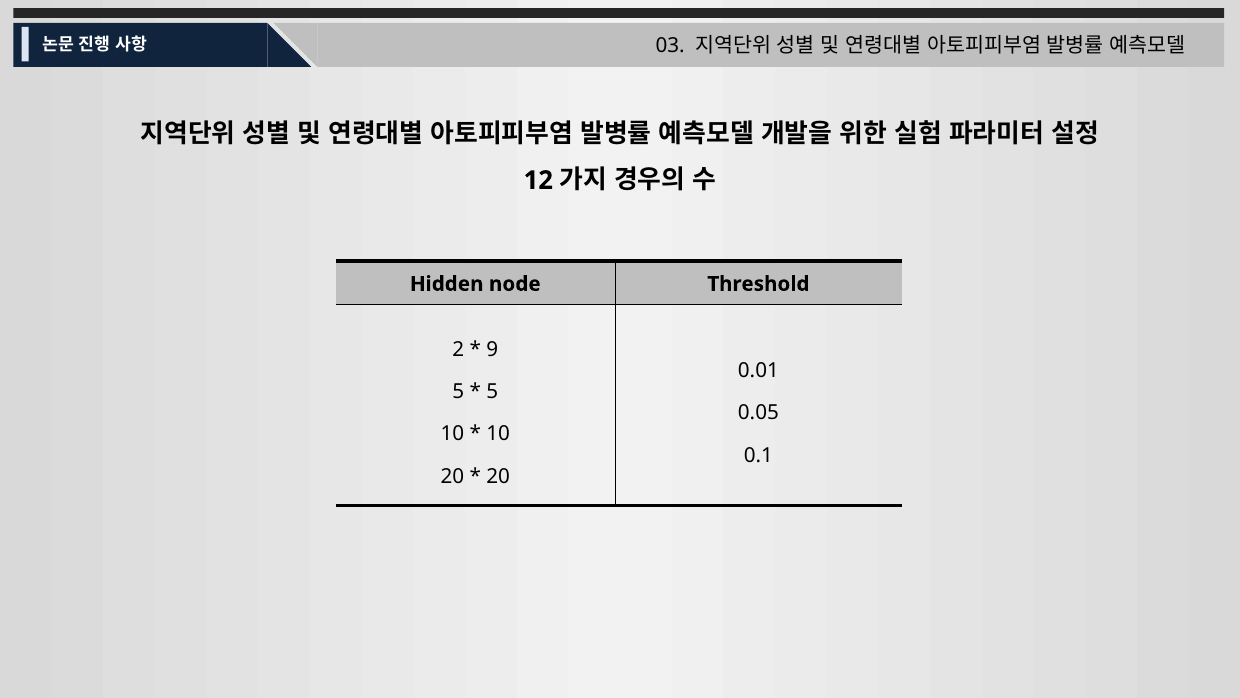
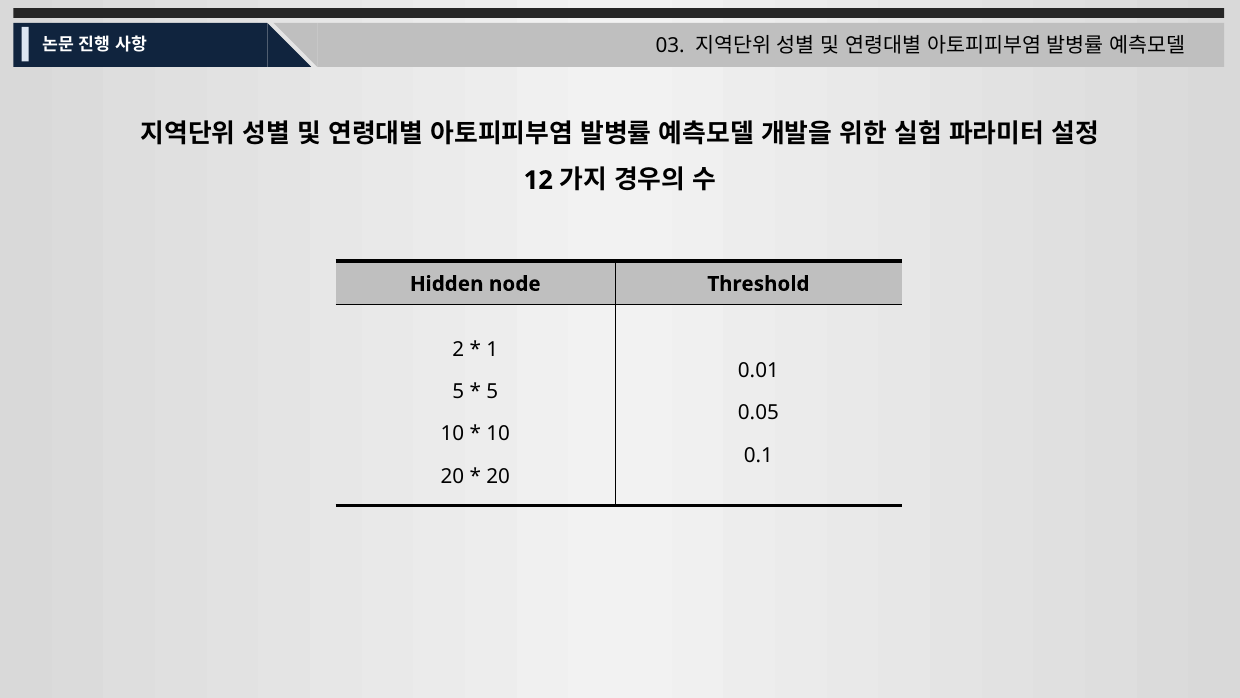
9: 9 -> 1 (492, 350)
